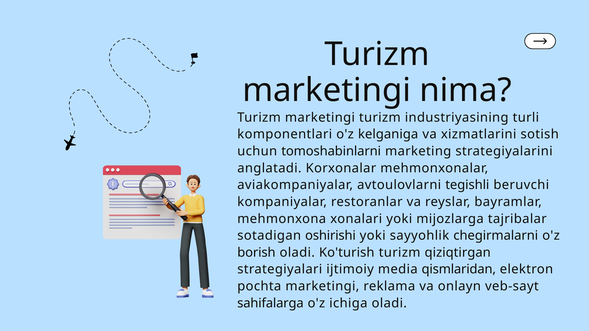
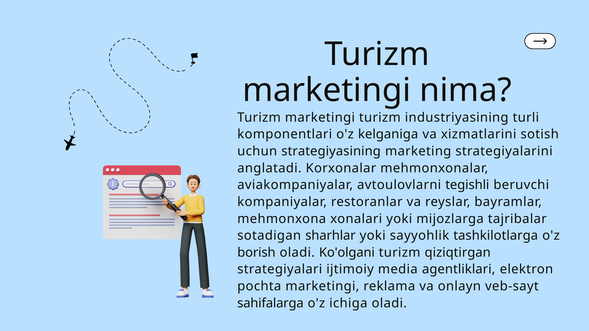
tomoshabinlarni: tomoshabinlarni -> strategiyasining (331, 151)
oshirishi: oshirishi -> sharhlar (330, 236)
chegirmalarni: chegirmalarni -> tashkilotlarga (496, 236)
Ko'turish: Ko'turish -> Ko'olgani (347, 253)
qismlaridan: qismlaridan -> agentliklari (459, 270)
